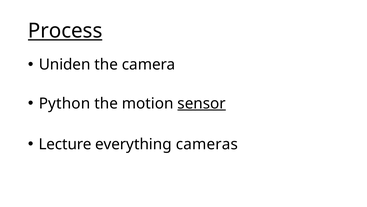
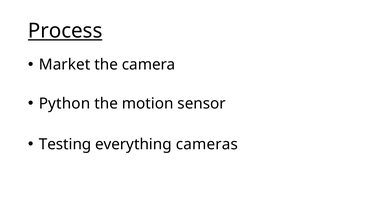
Uniden: Uniden -> Market (65, 64)
sensor underline: present -> none (202, 103)
Lecture: Lecture -> Testing (65, 144)
